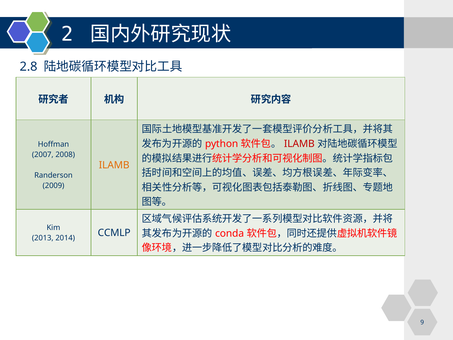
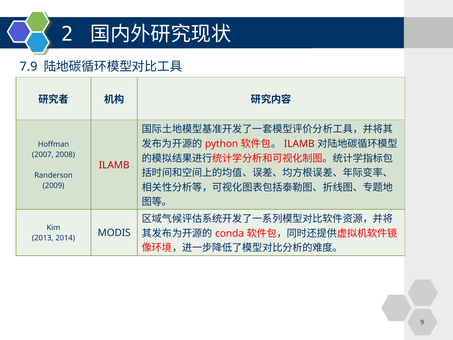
2.8: 2.8 -> 7.9 (29, 67)
ILAMB colour: orange -> red (114, 165)
CCMLP: CCMLP -> MODIS (114, 233)
